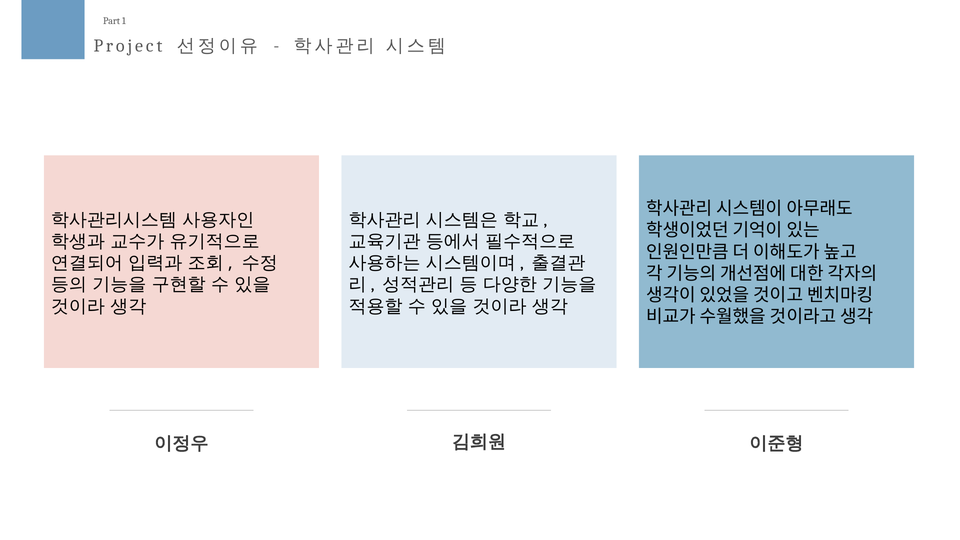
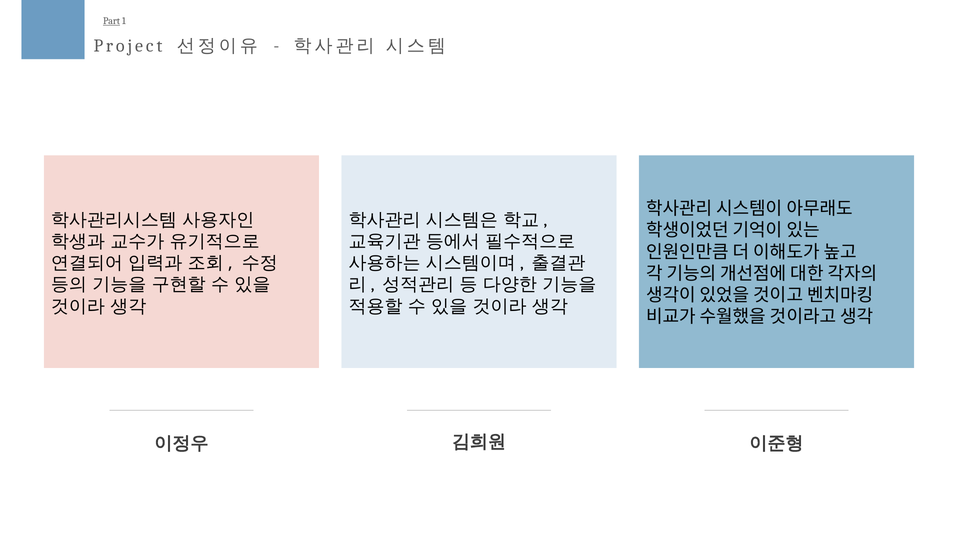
Part underline: none -> present (112, 21)
